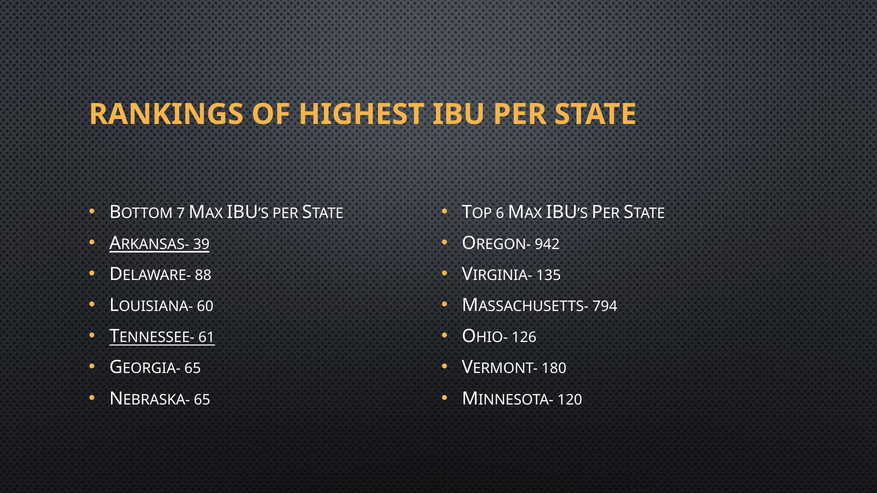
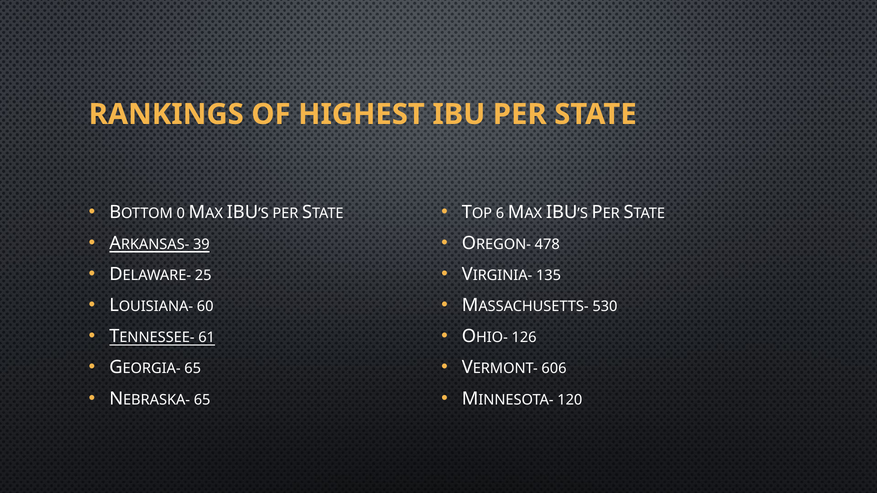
7: 7 -> 0 (181, 213)
942: 942 -> 478 (547, 244)
88: 88 -> 25 (203, 276)
794: 794 -> 530 (605, 307)
180: 180 -> 606 (554, 369)
